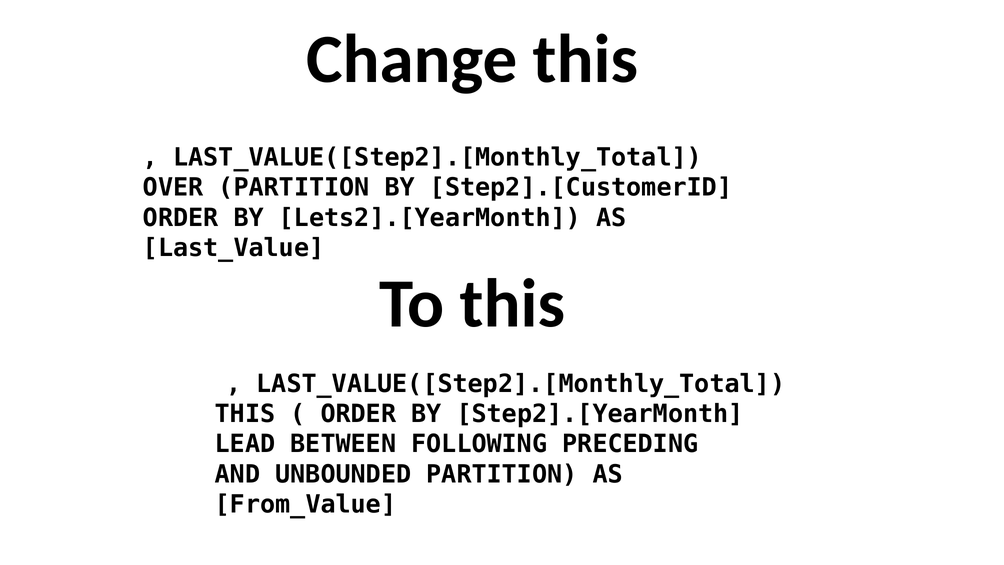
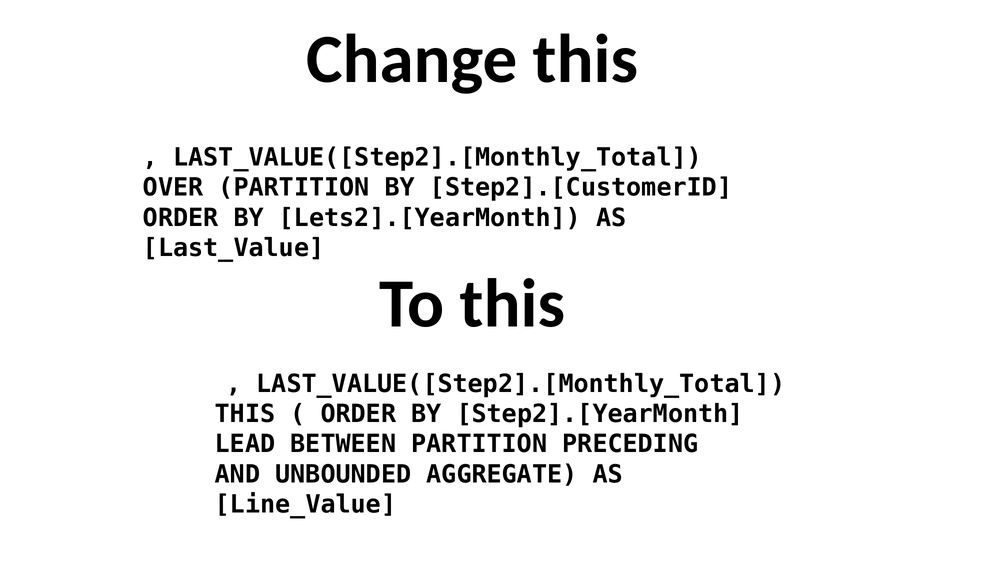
BETWEEN FOLLOWING: FOLLOWING -> PARTITION (479, 444)
UNBOUNDED PARTITION: PARTITION -> AGGREGATE (502, 474)
From_Value: From_Value -> Line_Value (306, 504)
